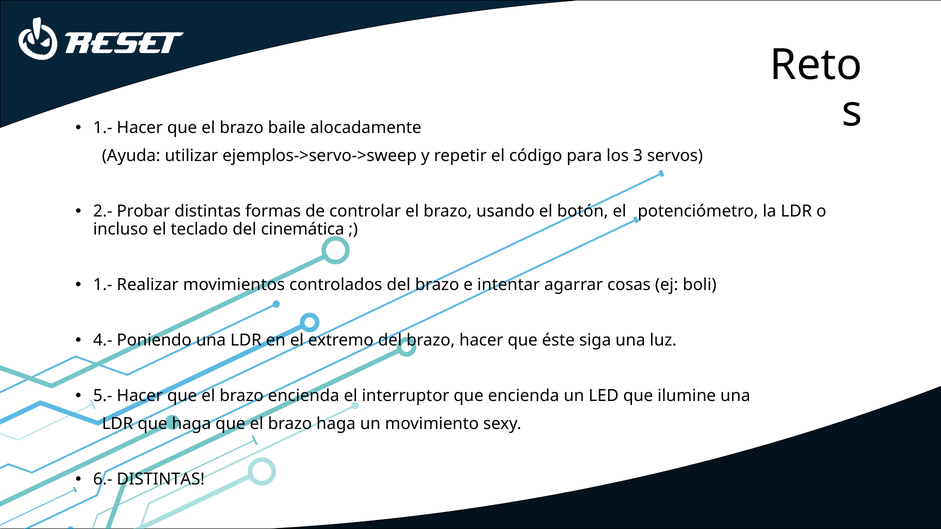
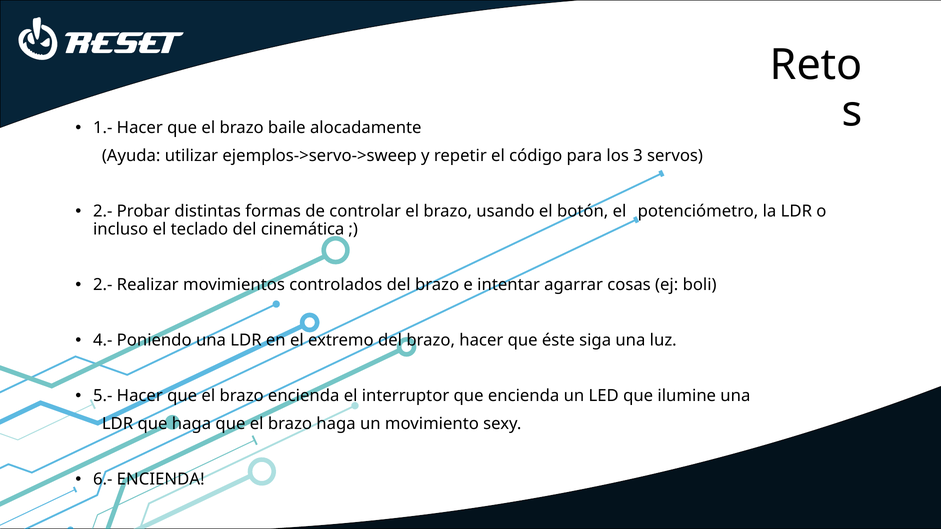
1.-: 1.- -> 2.- (103, 285)
6.- DISTINTAS: DISTINTAS -> ENCIENDA (161, 480)
